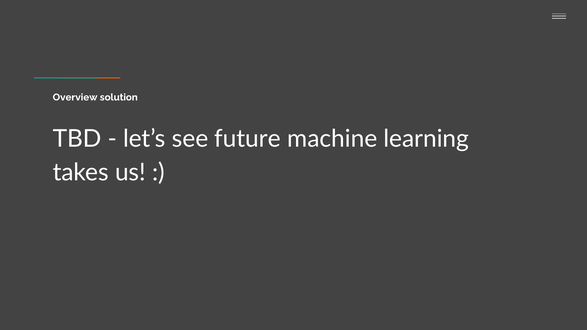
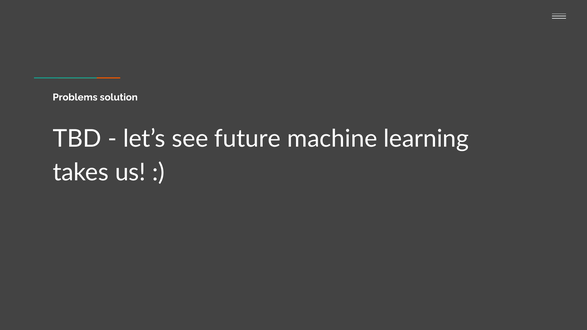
Overview: Overview -> Problems (75, 97)
